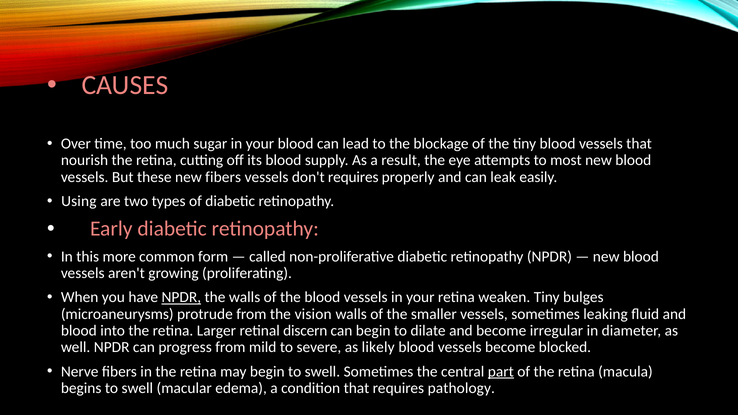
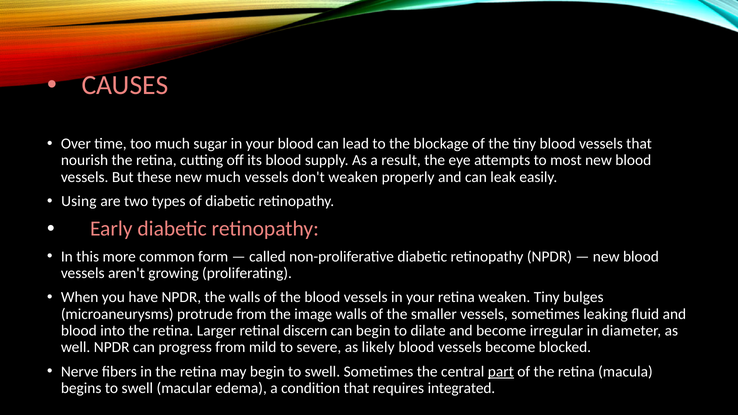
new fibers: fibers -> much (223, 177)
don't requires: requires -> weaken (353, 177)
NPDR underline: present -> none (181, 297)
vision: vision -> image (313, 314)
pathology: pathology -> integrated (461, 388)
